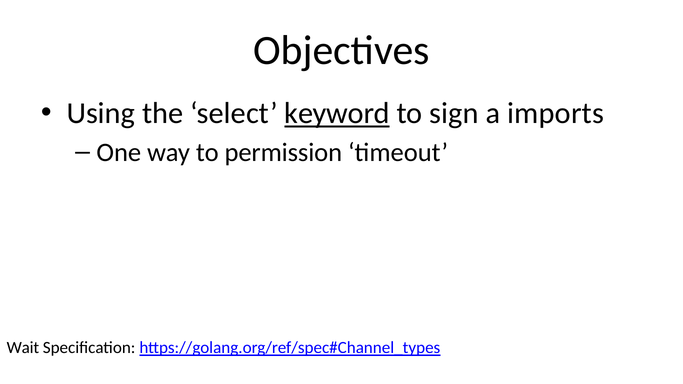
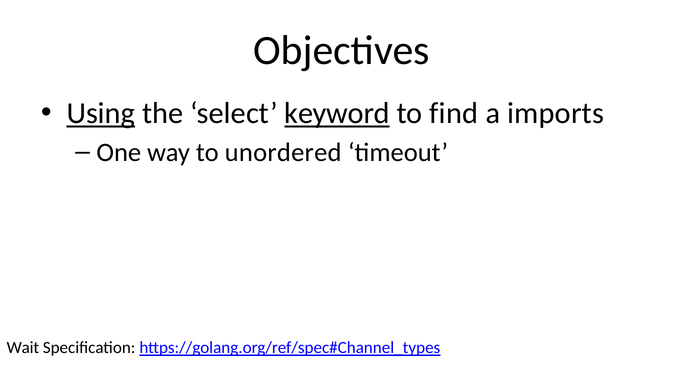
Using underline: none -> present (101, 113)
sign: sign -> find (454, 113)
permission: permission -> unordered (283, 153)
